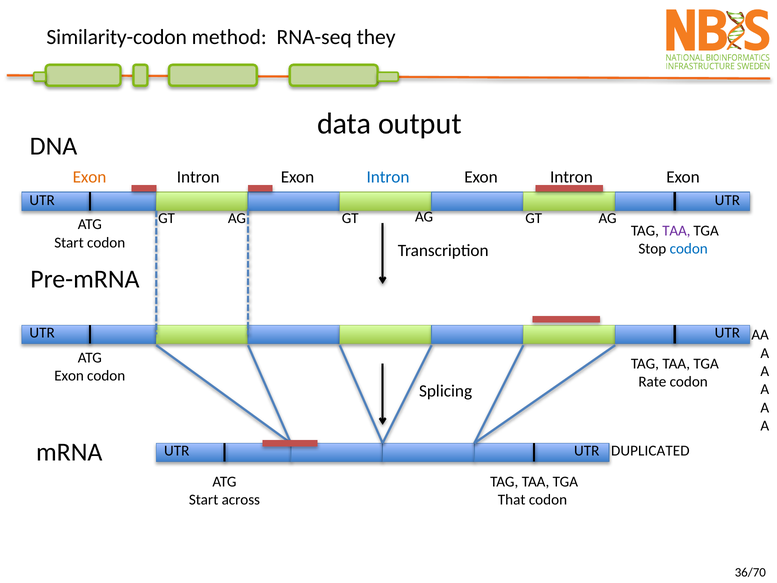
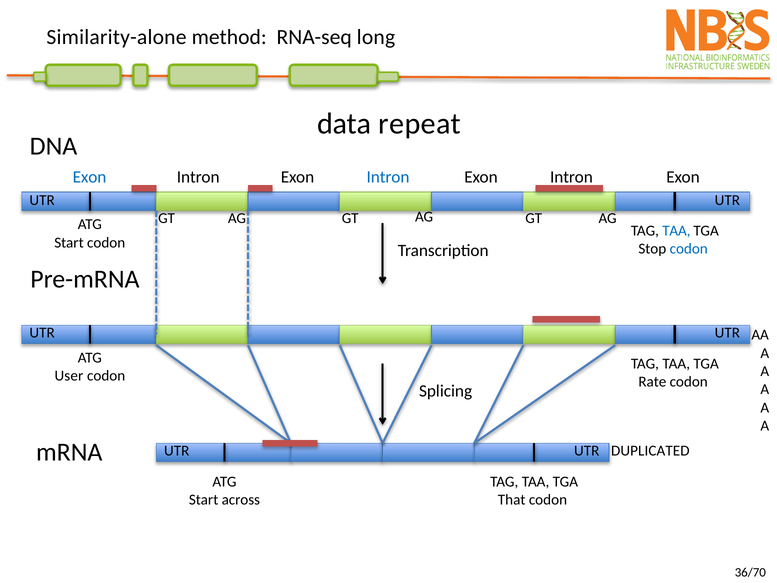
Similarity-codon: Similarity-codon -> Similarity-alone (117, 37)
they: they -> long (376, 37)
output: output -> repeat (420, 124)
Exon colour: orange -> blue (90, 177)
TAA colour: purple -> blue (676, 230)
Exon: Exon -> User (69, 375)
